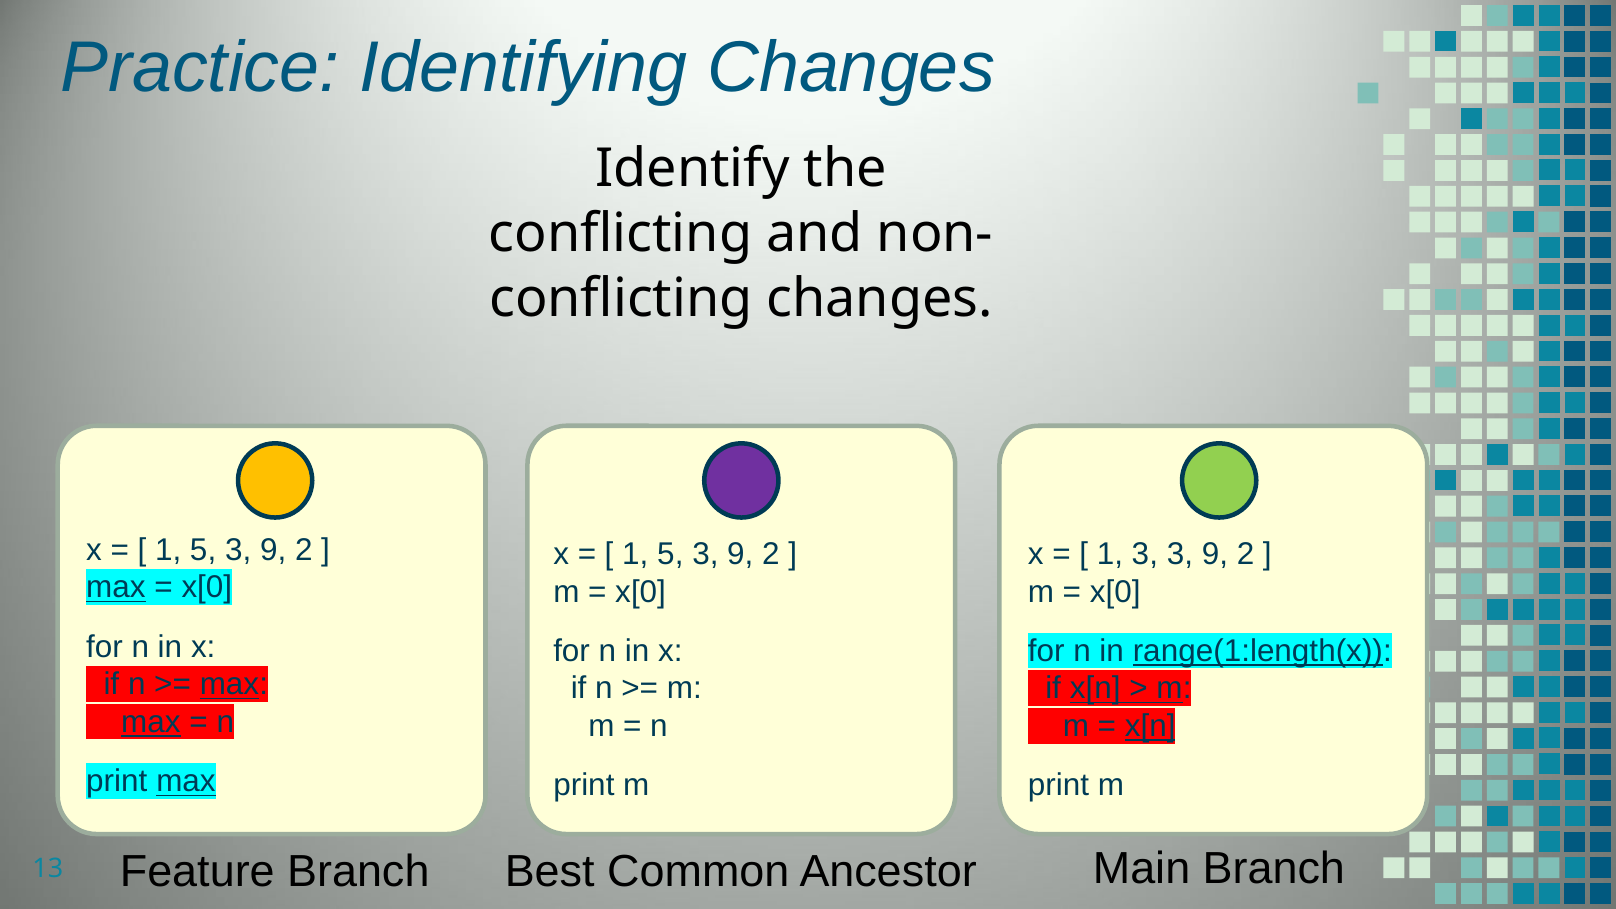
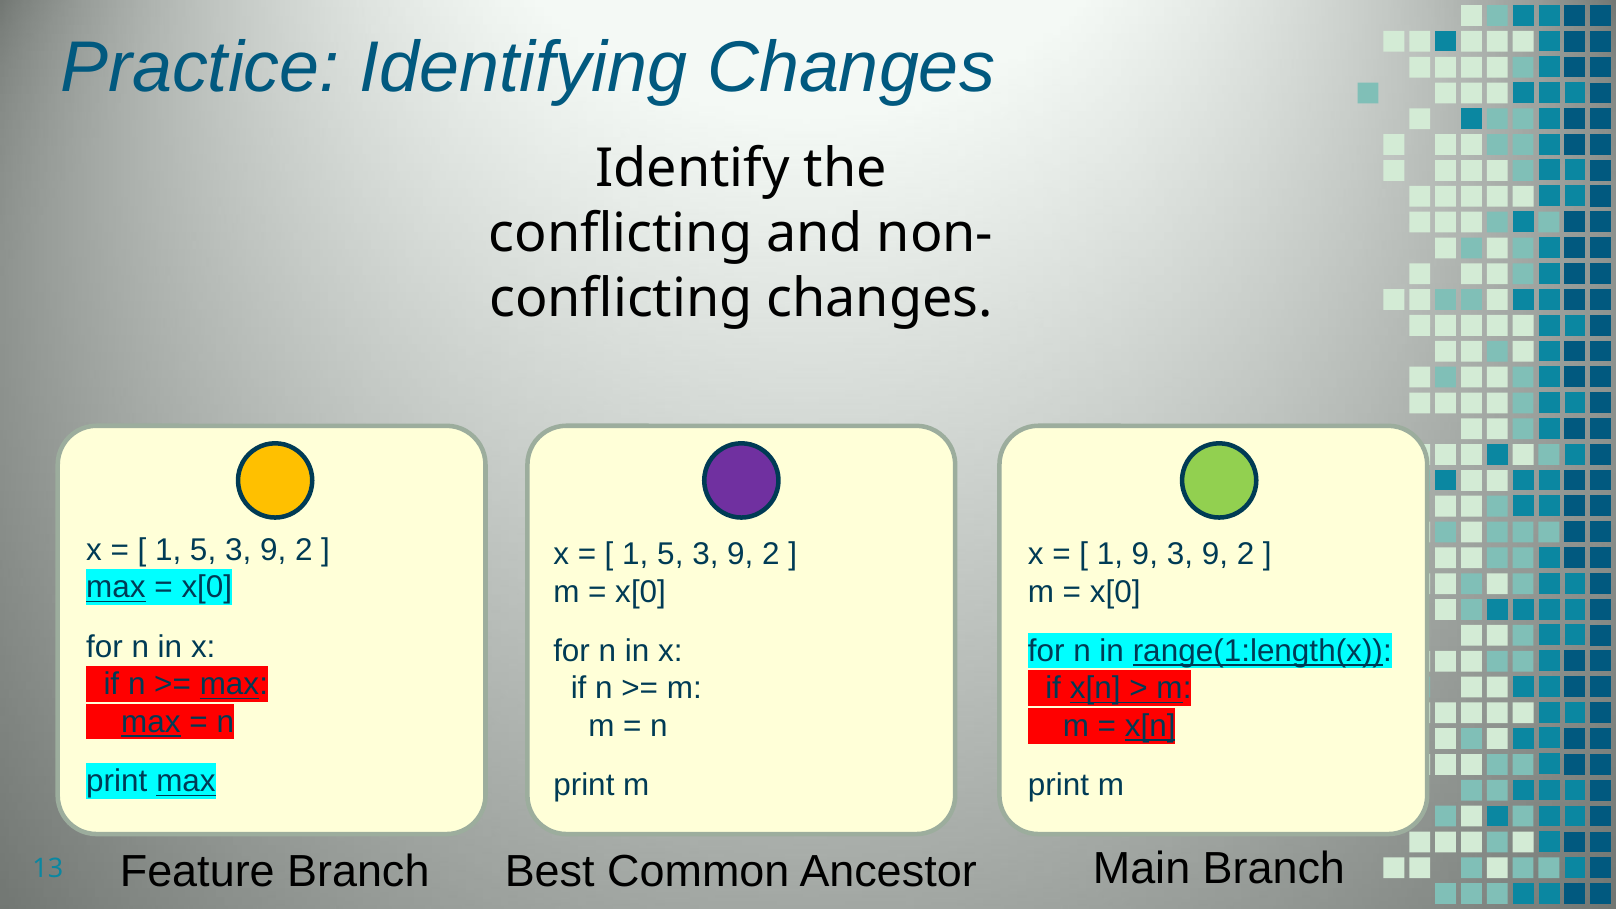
1 3: 3 -> 9 (1145, 554)
